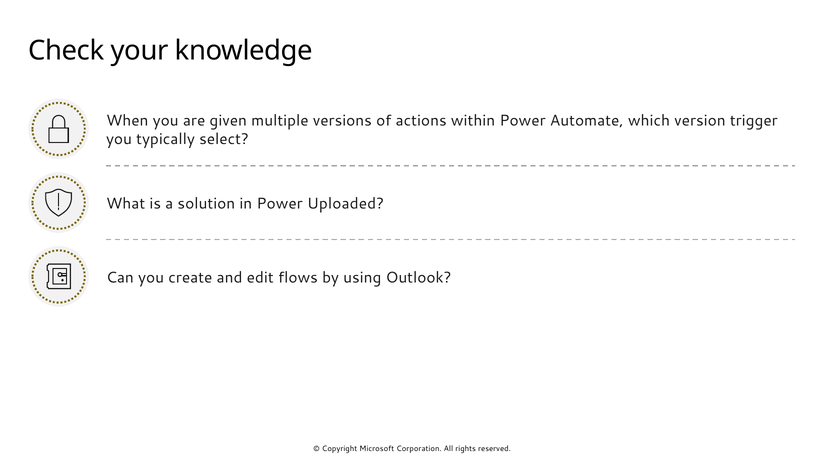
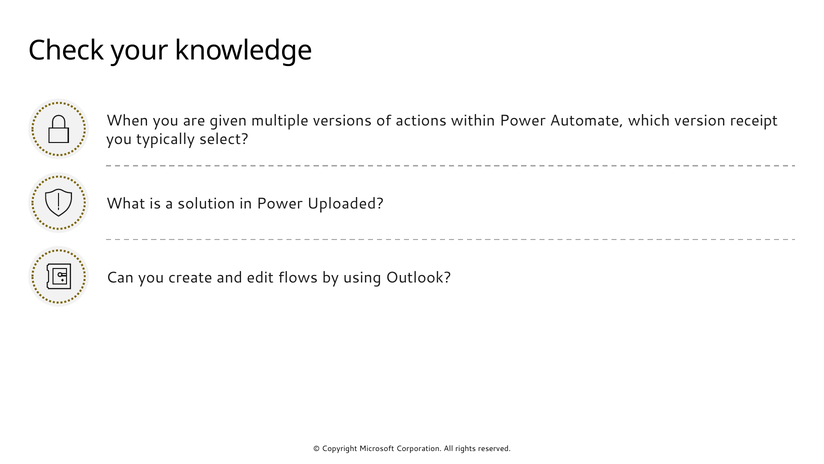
trigger: trigger -> receipt (754, 121)
